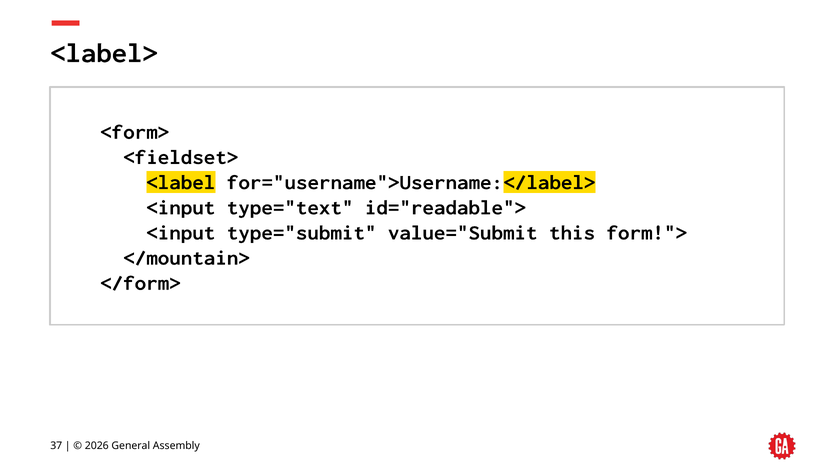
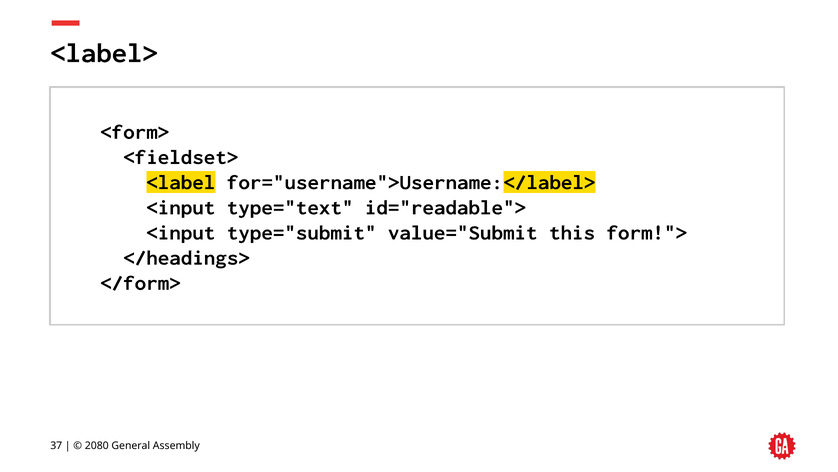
</mountain>: </mountain> -> </headings> (187, 257)
2026: 2026 -> 2080 (97, 445)
